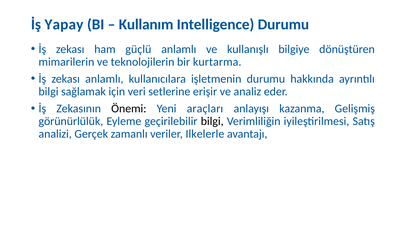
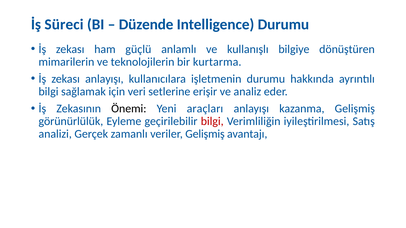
Yapay: Yapay -> Süreci (64, 25)
Kullanım: Kullanım -> Düzende (146, 25)
zekası anlamlı: anlamlı -> anlayışı (104, 79)
bilgi colour: black -> red (212, 122)
veriler Ilkelerle: Ilkelerle -> Gelişmiş (205, 134)
